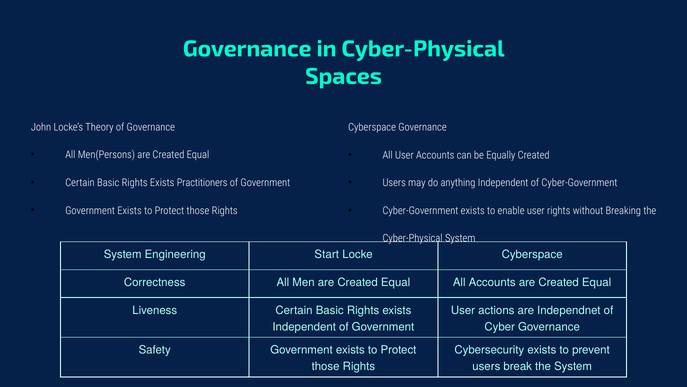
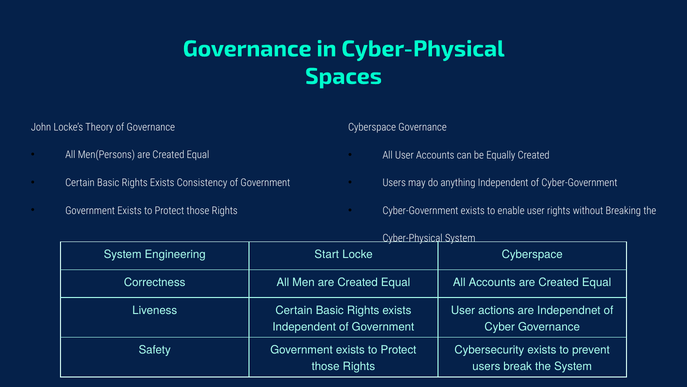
Practitioners: Practitioners -> Consistency (202, 183)
